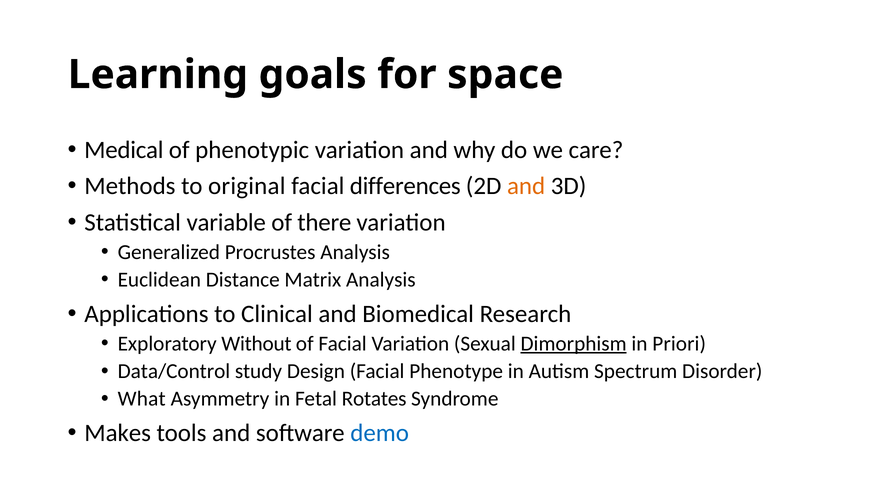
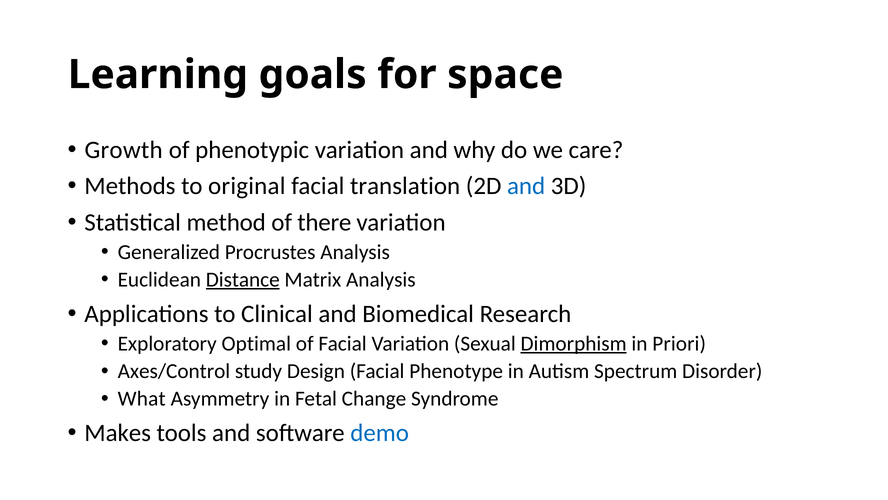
Medical: Medical -> Growth (124, 150)
differences: differences -> translation (405, 186)
and colour: orange -> blue (526, 186)
variable: variable -> method (226, 222)
Distance underline: none -> present (243, 279)
Without: Without -> Optimal (256, 343)
Data/Control: Data/Control -> Axes/Control (174, 371)
Rotates: Rotates -> Change (374, 398)
